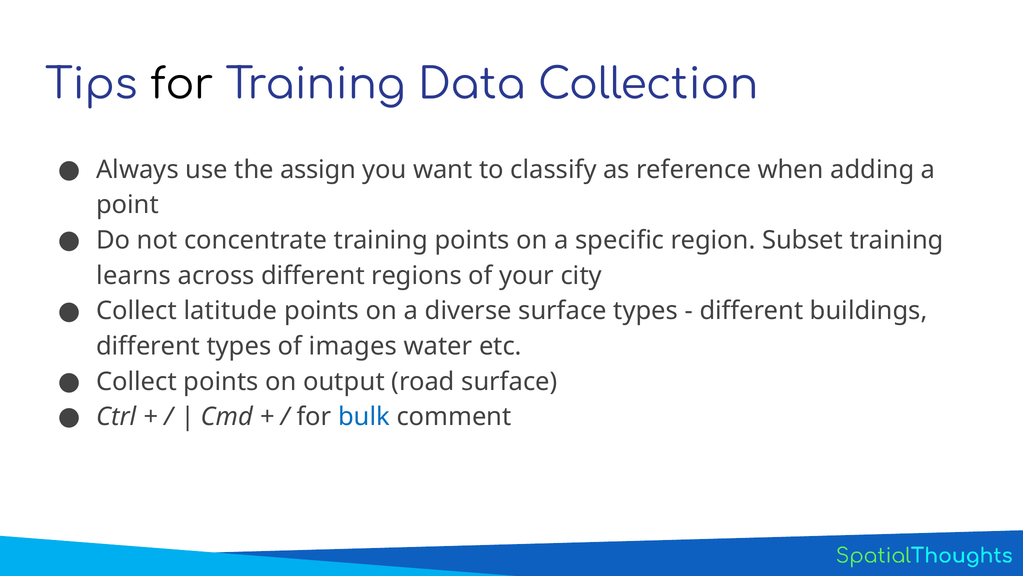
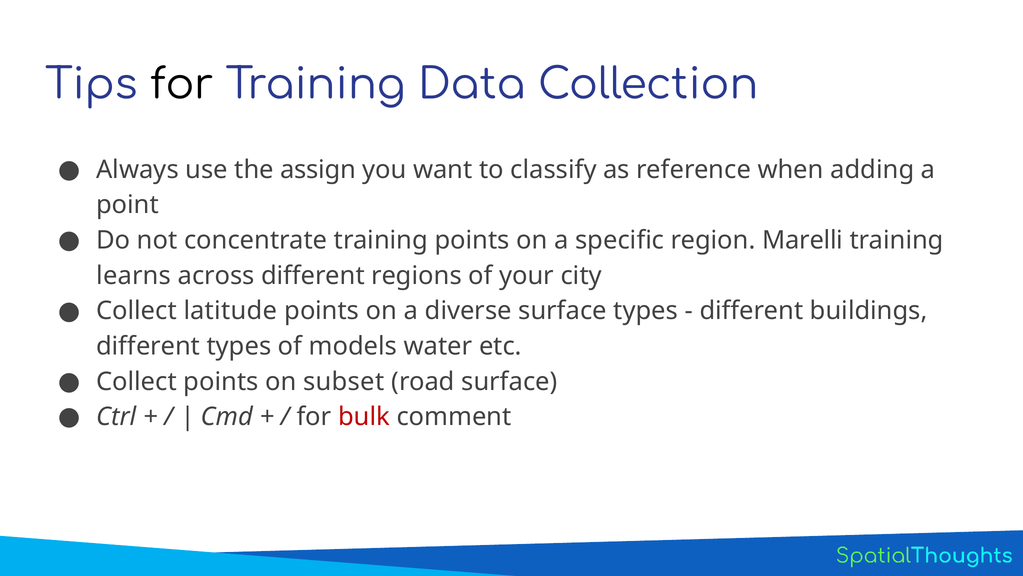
Subset: Subset -> Marelli (803, 240)
images: images -> models (353, 346)
output: output -> subset (344, 381)
bulk colour: blue -> red (364, 417)
